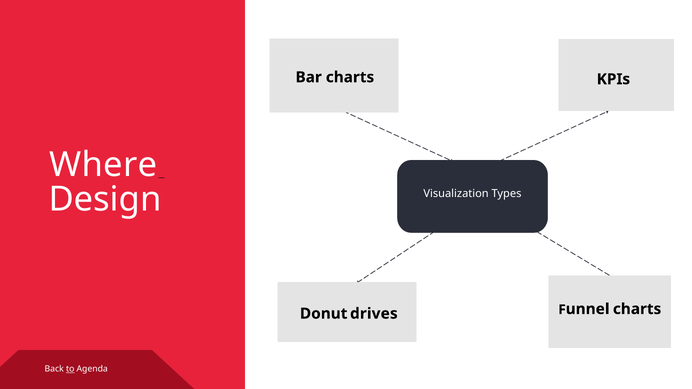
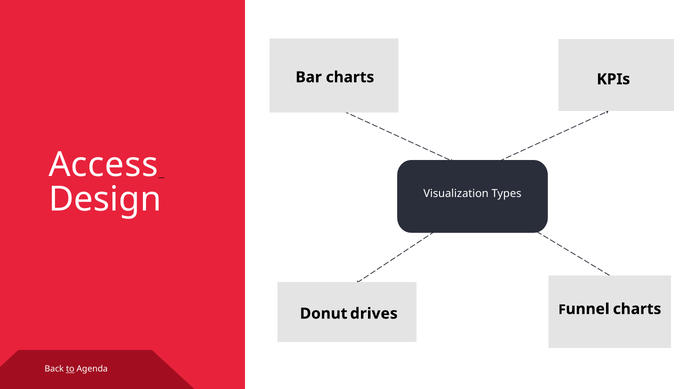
Where: Where -> Access (103, 165)
